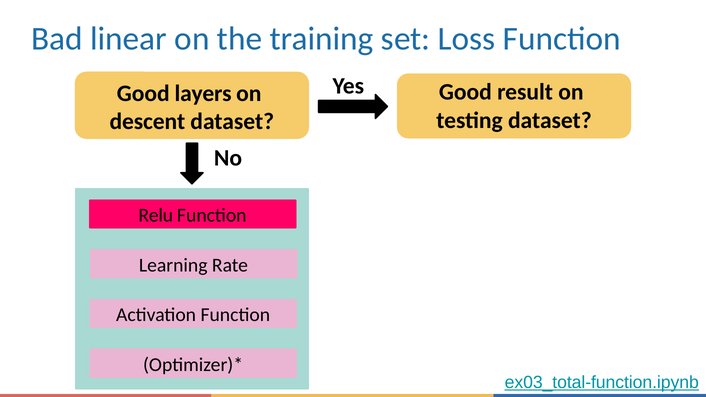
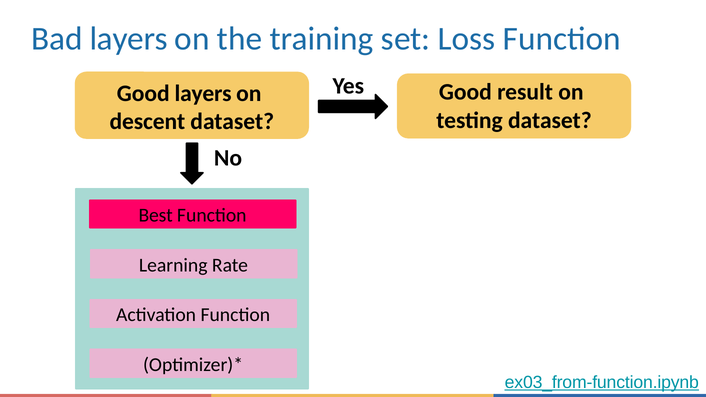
Bad linear: linear -> layers (129, 39)
Relu: Relu -> Best (156, 215)
ex03_total-function.ipynb: ex03_total-function.ipynb -> ex03_from-function.ipynb (602, 382)
